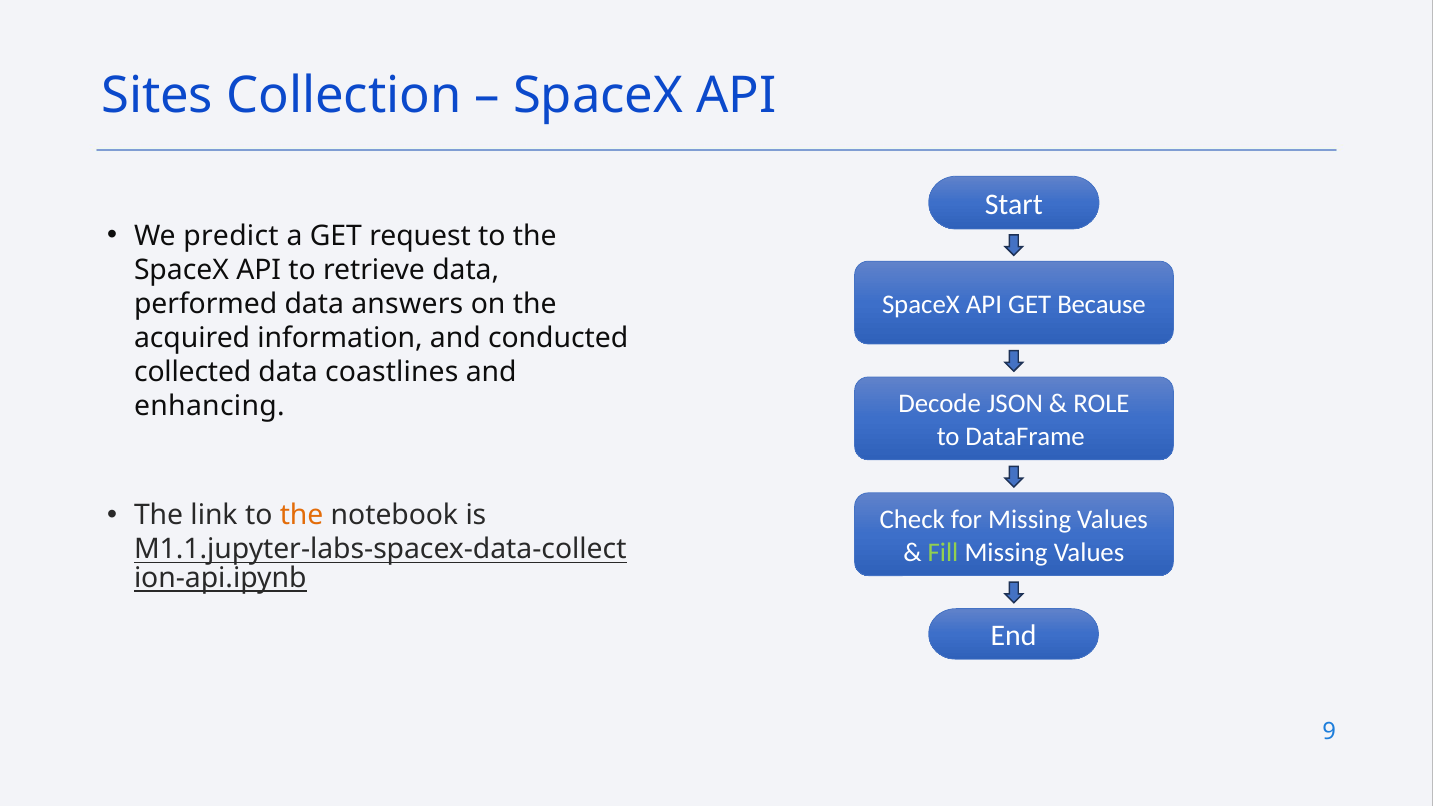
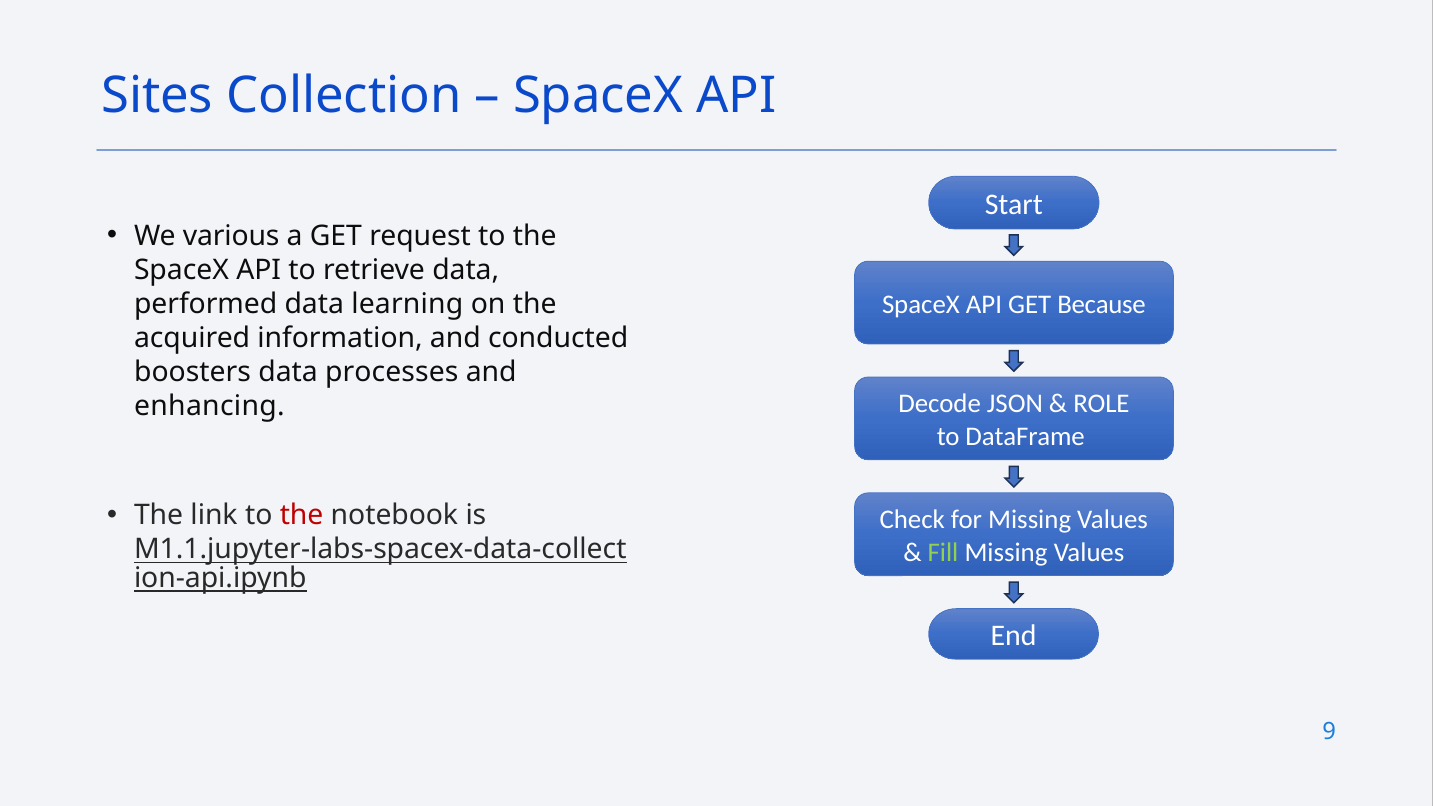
predict: predict -> various (231, 236)
answers: answers -> learning (407, 304)
collected: collected -> boosters (193, 372)
coastlines: coastlines -> processes (392, 372)
the colour: orange -> red (302, 516)
